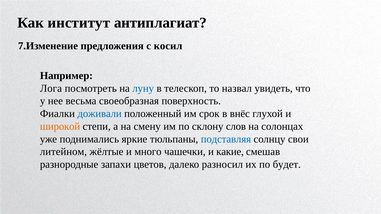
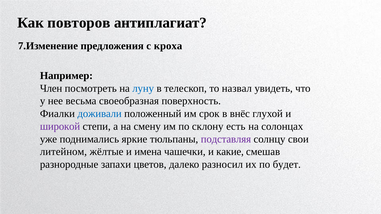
институт: институт -> повторов (79, 23)
косил: косил -> кроха (168, 46)
Лога: Лога -> Член (51, 88)
широкой colour: orange -> purple (60, 127)
слов: слов -> есть (236, 127)
подставляя colour: blue -> purple (226, 139)
много: много -> имена (148, 152)
